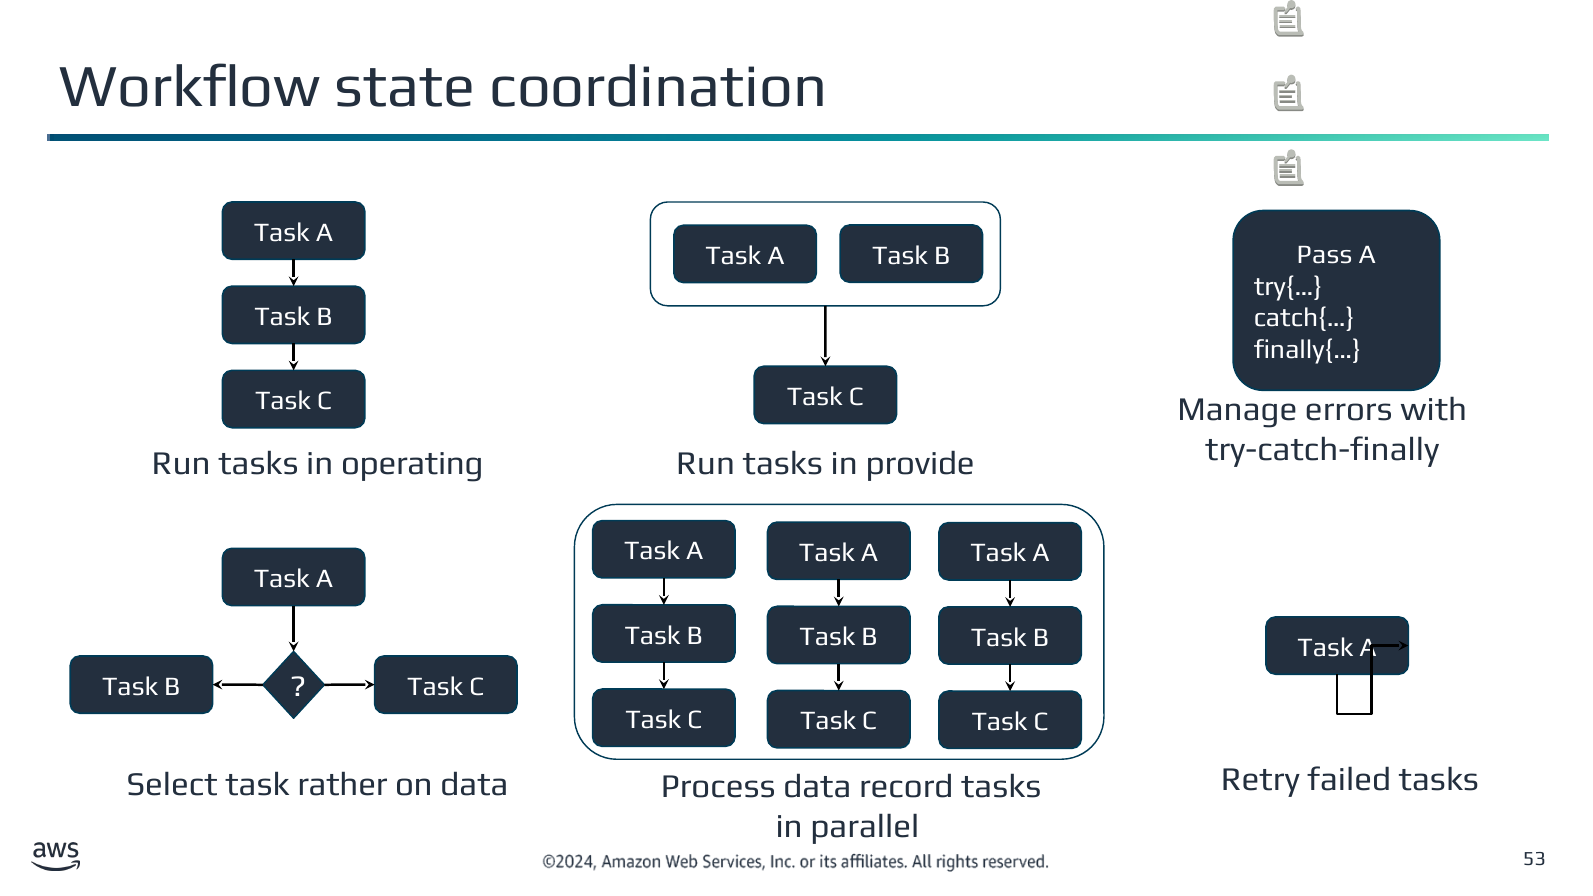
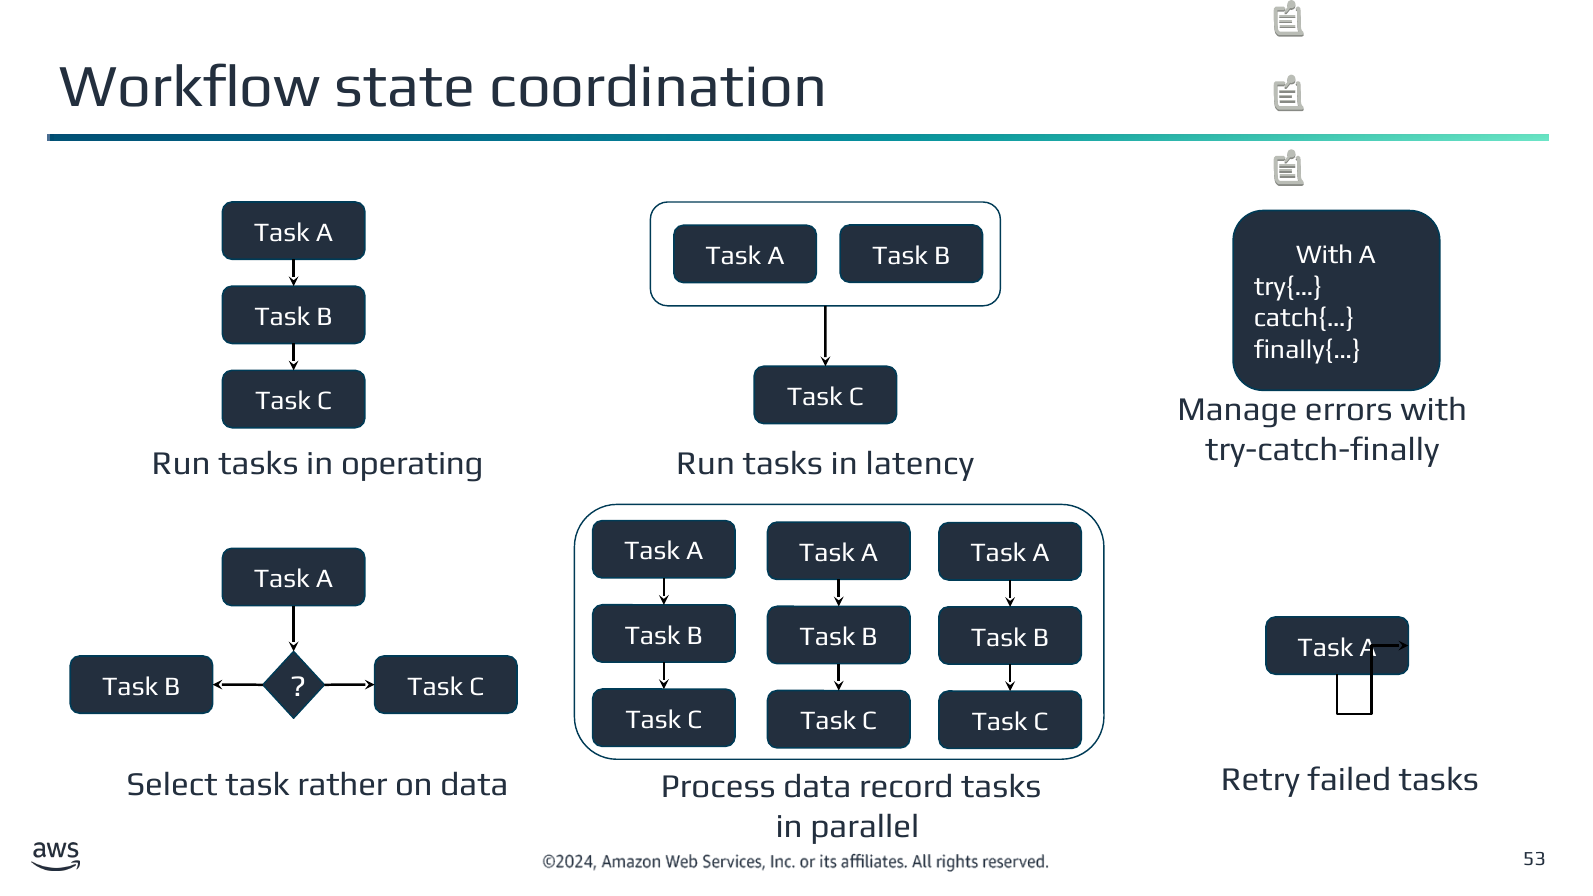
Pass: Pass -> With (1325, 255)
provide: provide -> latency (920, 463)
